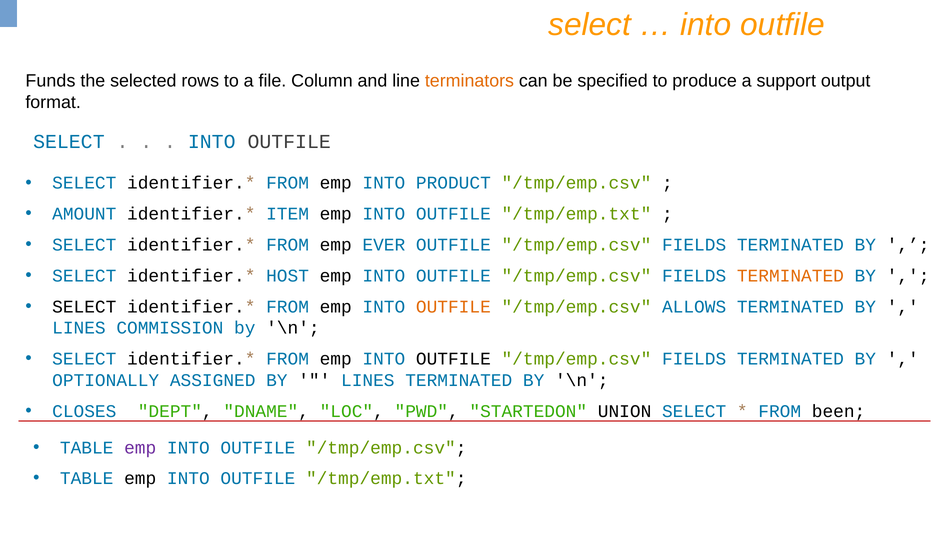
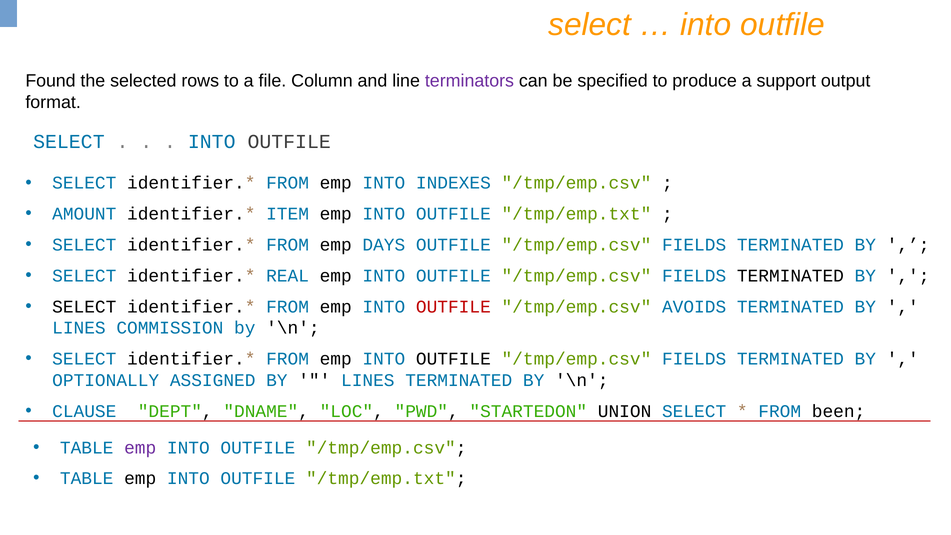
Funds: Funds -> Found (51, 81)
terminators colour: orange -> purple (469, 81)
PRODUCT: PRODUCT -> INDEXES (453, 183)
EVER: EVER -> DAYS (384, 245)
HOST: HOST -> REAL (288, 276)
TERMINATED colour: orange -> black (790, 276)
OUTFILE colour: orange -> red (453, 307)
ALLOWS: ALLOWS -> AVOIDS (694, 307)
CLOSES: CLOSES -> CLAUSE (84, 411)
